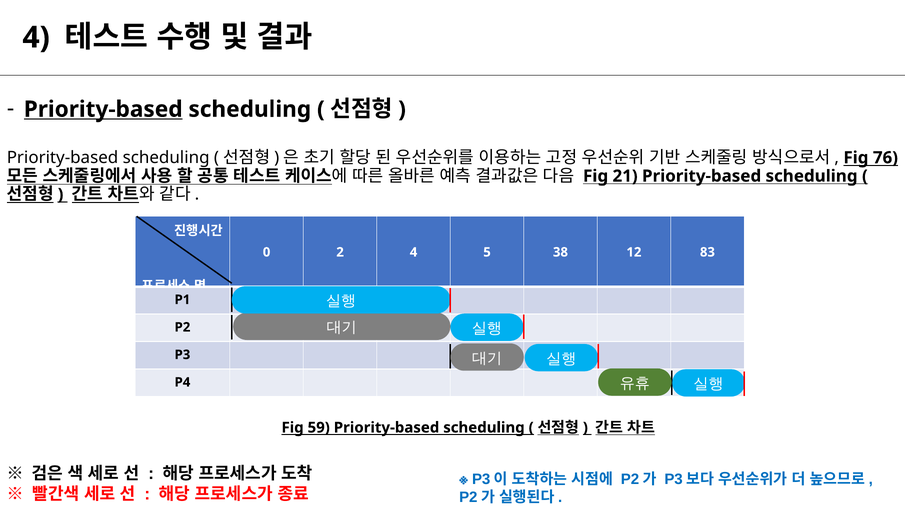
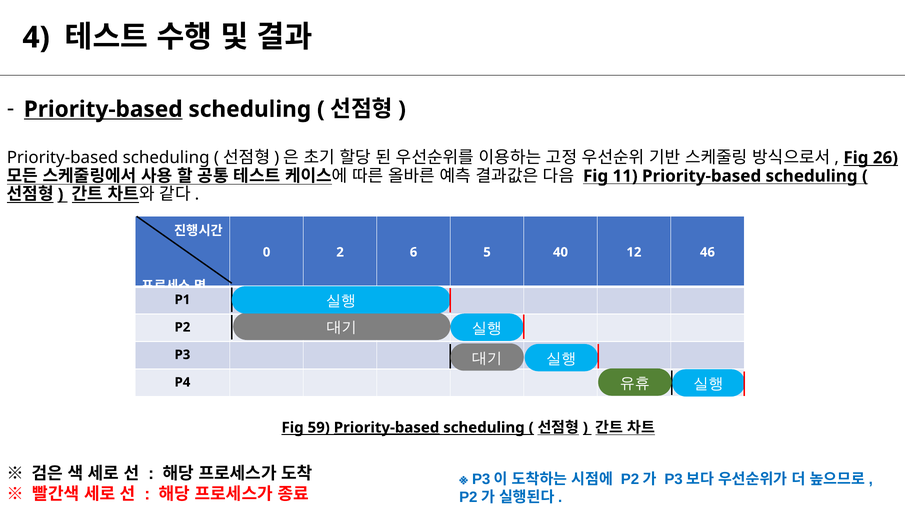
76: 76 -> 26 (885, 158)
21: 21 -> 11 (625, 176)
2 4: 4 -> 6 (414, 252)
38: 38 -> 40 (560, 252)
83: 83 -> 46 (707, 252)
Priority-based underline: none -> present (387, 428)
